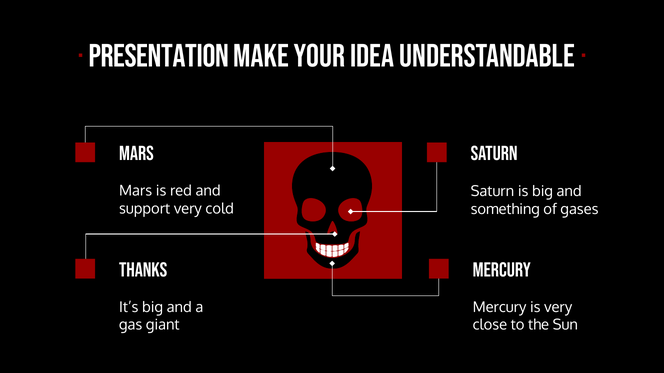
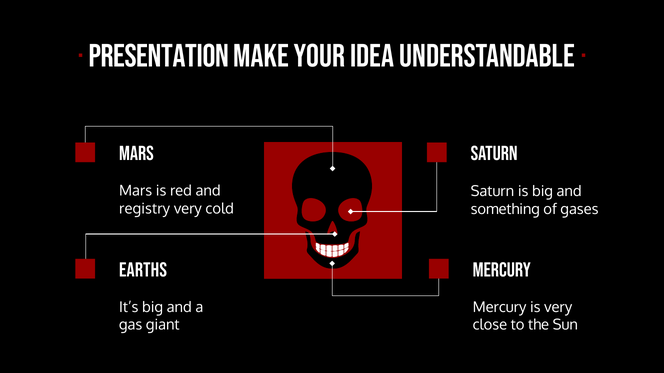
support: support -> registry (145, 209)
thanks: thanks -> earths (143, 270)
